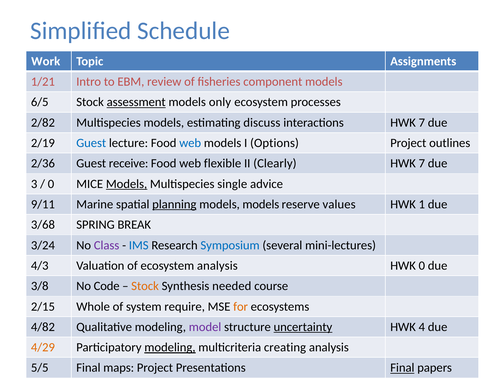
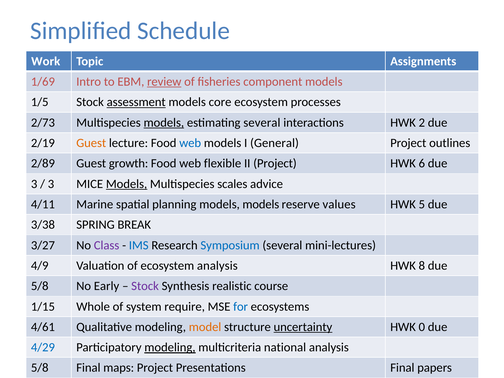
1/21: 1/21 -> 1/69 (43, 82)
review underline: none -> present (164, 82)
6/5: 6/5 -> 1/5 (40, 102)
only: only -> core (220, 102)
2/82: 2/82 -> 2/73 (43, 123)
models underline: none -> present (164, 123)
estimating discuss: discuss -> several (262, 123)
interactions HWK 7: 7 -> 2 (422, 123)
Guest colour: blue -> orange (91, 143)
Options: Options -> General (274, 143)
2/36: 2/36 -> 2/89 (43, 163)
receive: receive -> growth (129, 163)
II Clearly: Clearly -> Project (275, 163)
7: 7 -> 6 (422, 163)
0: 0 -> 3 (51, 184)
single: single -> scales (232, 184)
9/11: 9/11 -> 4/11 (43, 204)
planning underline: present -> none (174, 204)
1: 1 -> 5 (422, 204)
3/68: 3/68 -> 3/38 (43, 225)
3/24: 3/24 -> 3/27 (43, 245)
4/3: 4/3 -> 4/9 (40, 266)
HWK 0: 0 -> 8 (422, 266)
3/8: 3/8 -> 5/8 (40, 286)
Code: Code -> Early (107, 286)
Stock colour: orange -> purple (145, 286)
needed: needed -> realistic (232, 286)
2/15: 2/15 -> 1/15 (43, 307)
for colour: orange -> blue (241, 307)
4/82: 4/82 -> 4/61 (43, 327)
model colour: purple -> orange (205, 327)
4: 4 -> 0 (422, 327)
4/29 colour: orange -> blue (43, 347)
creating: creating -> national (285, 347)
5/5: 5/5 -> 5/8 (40, 368)
Final underline: present -> none (402, 368)
